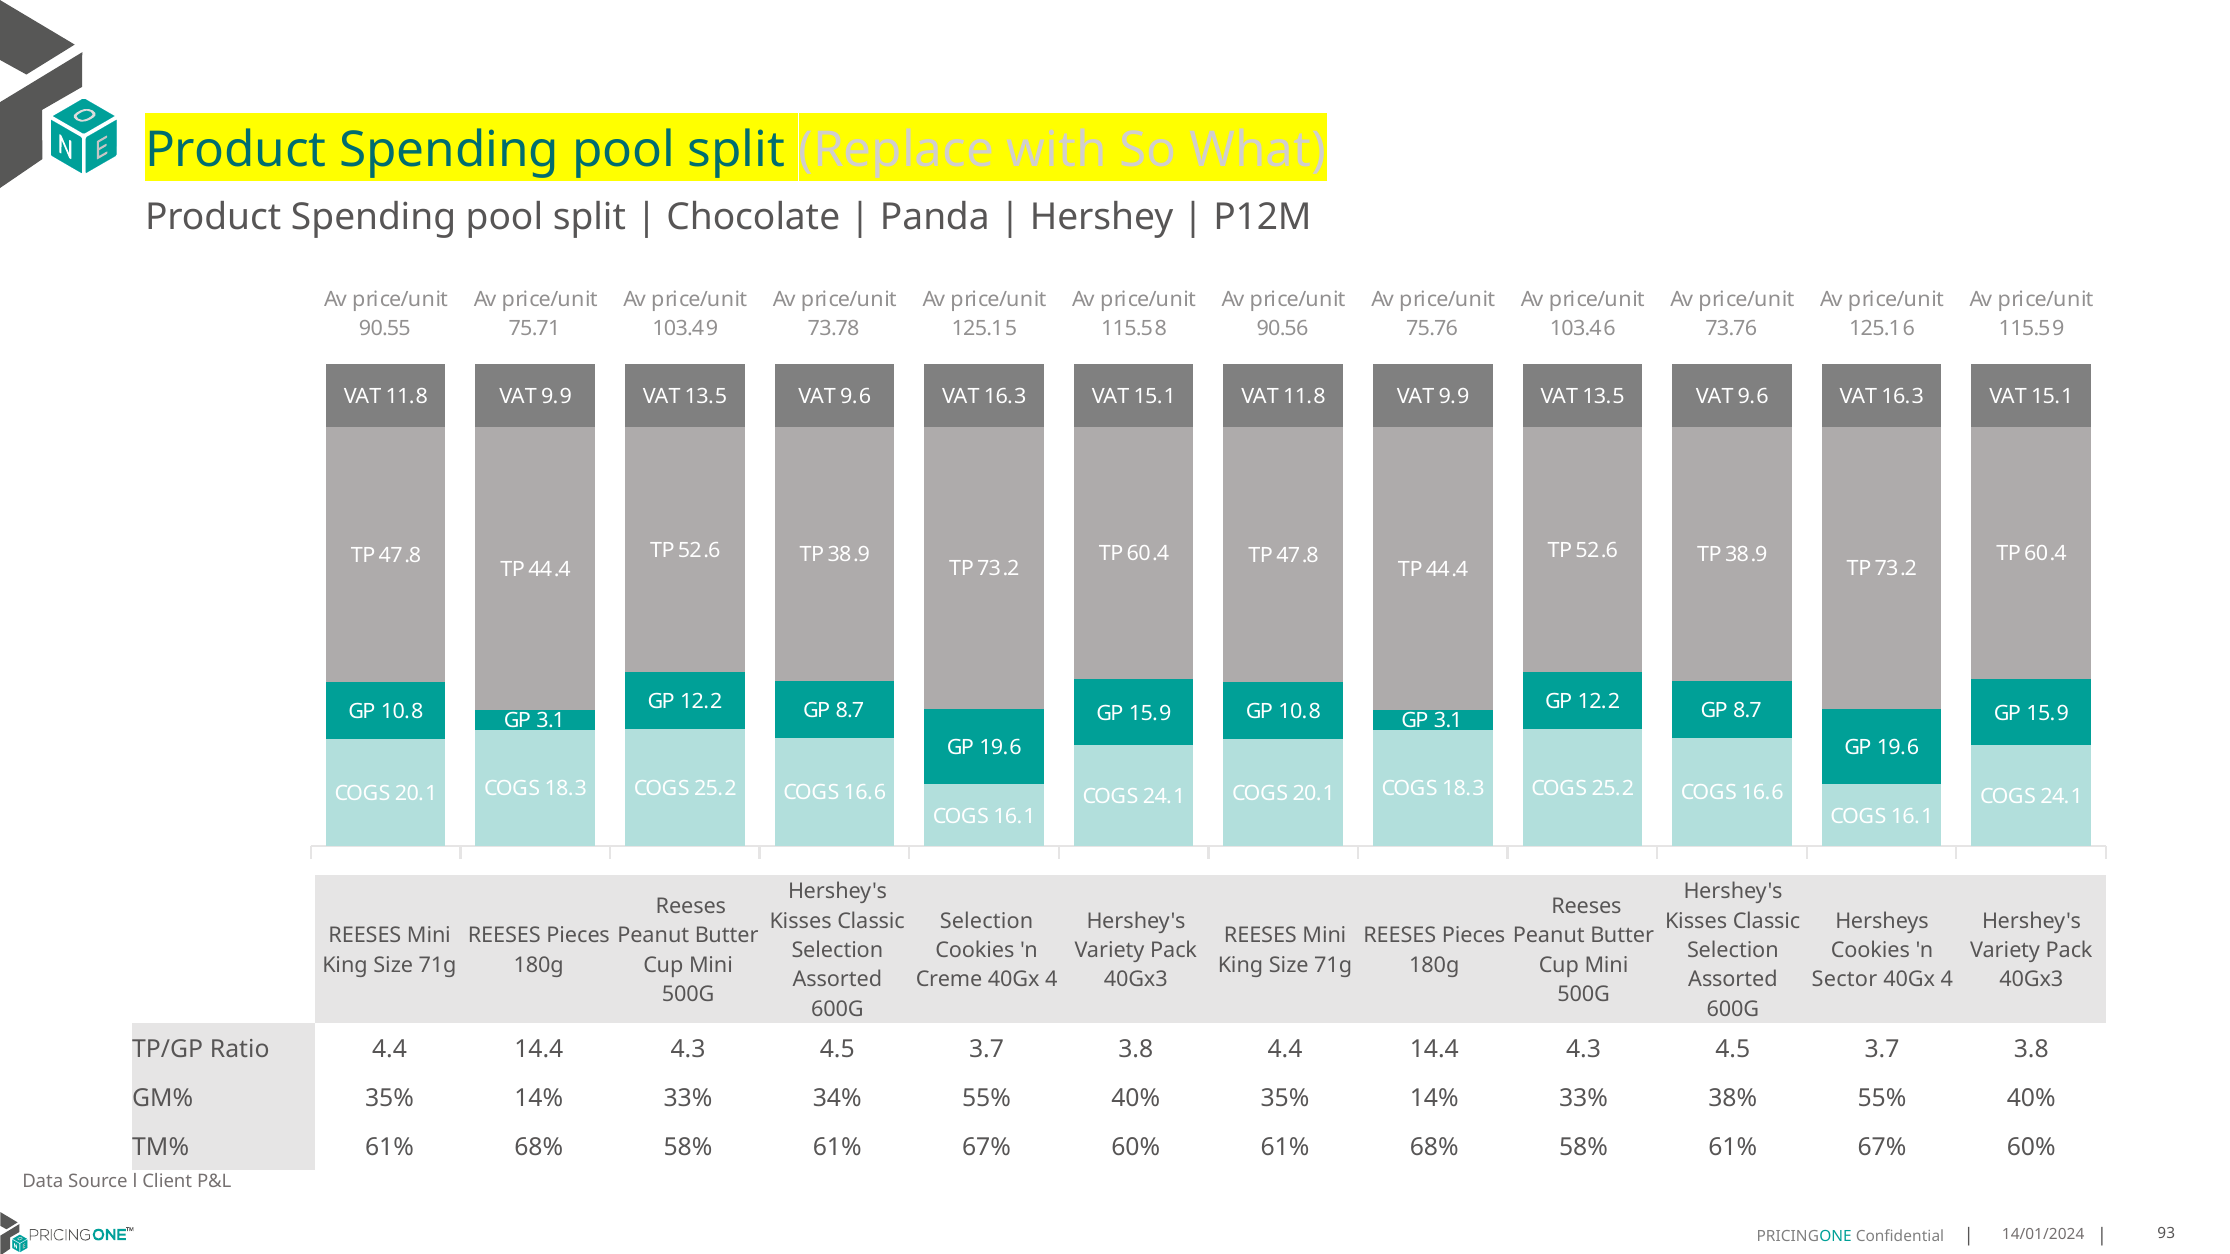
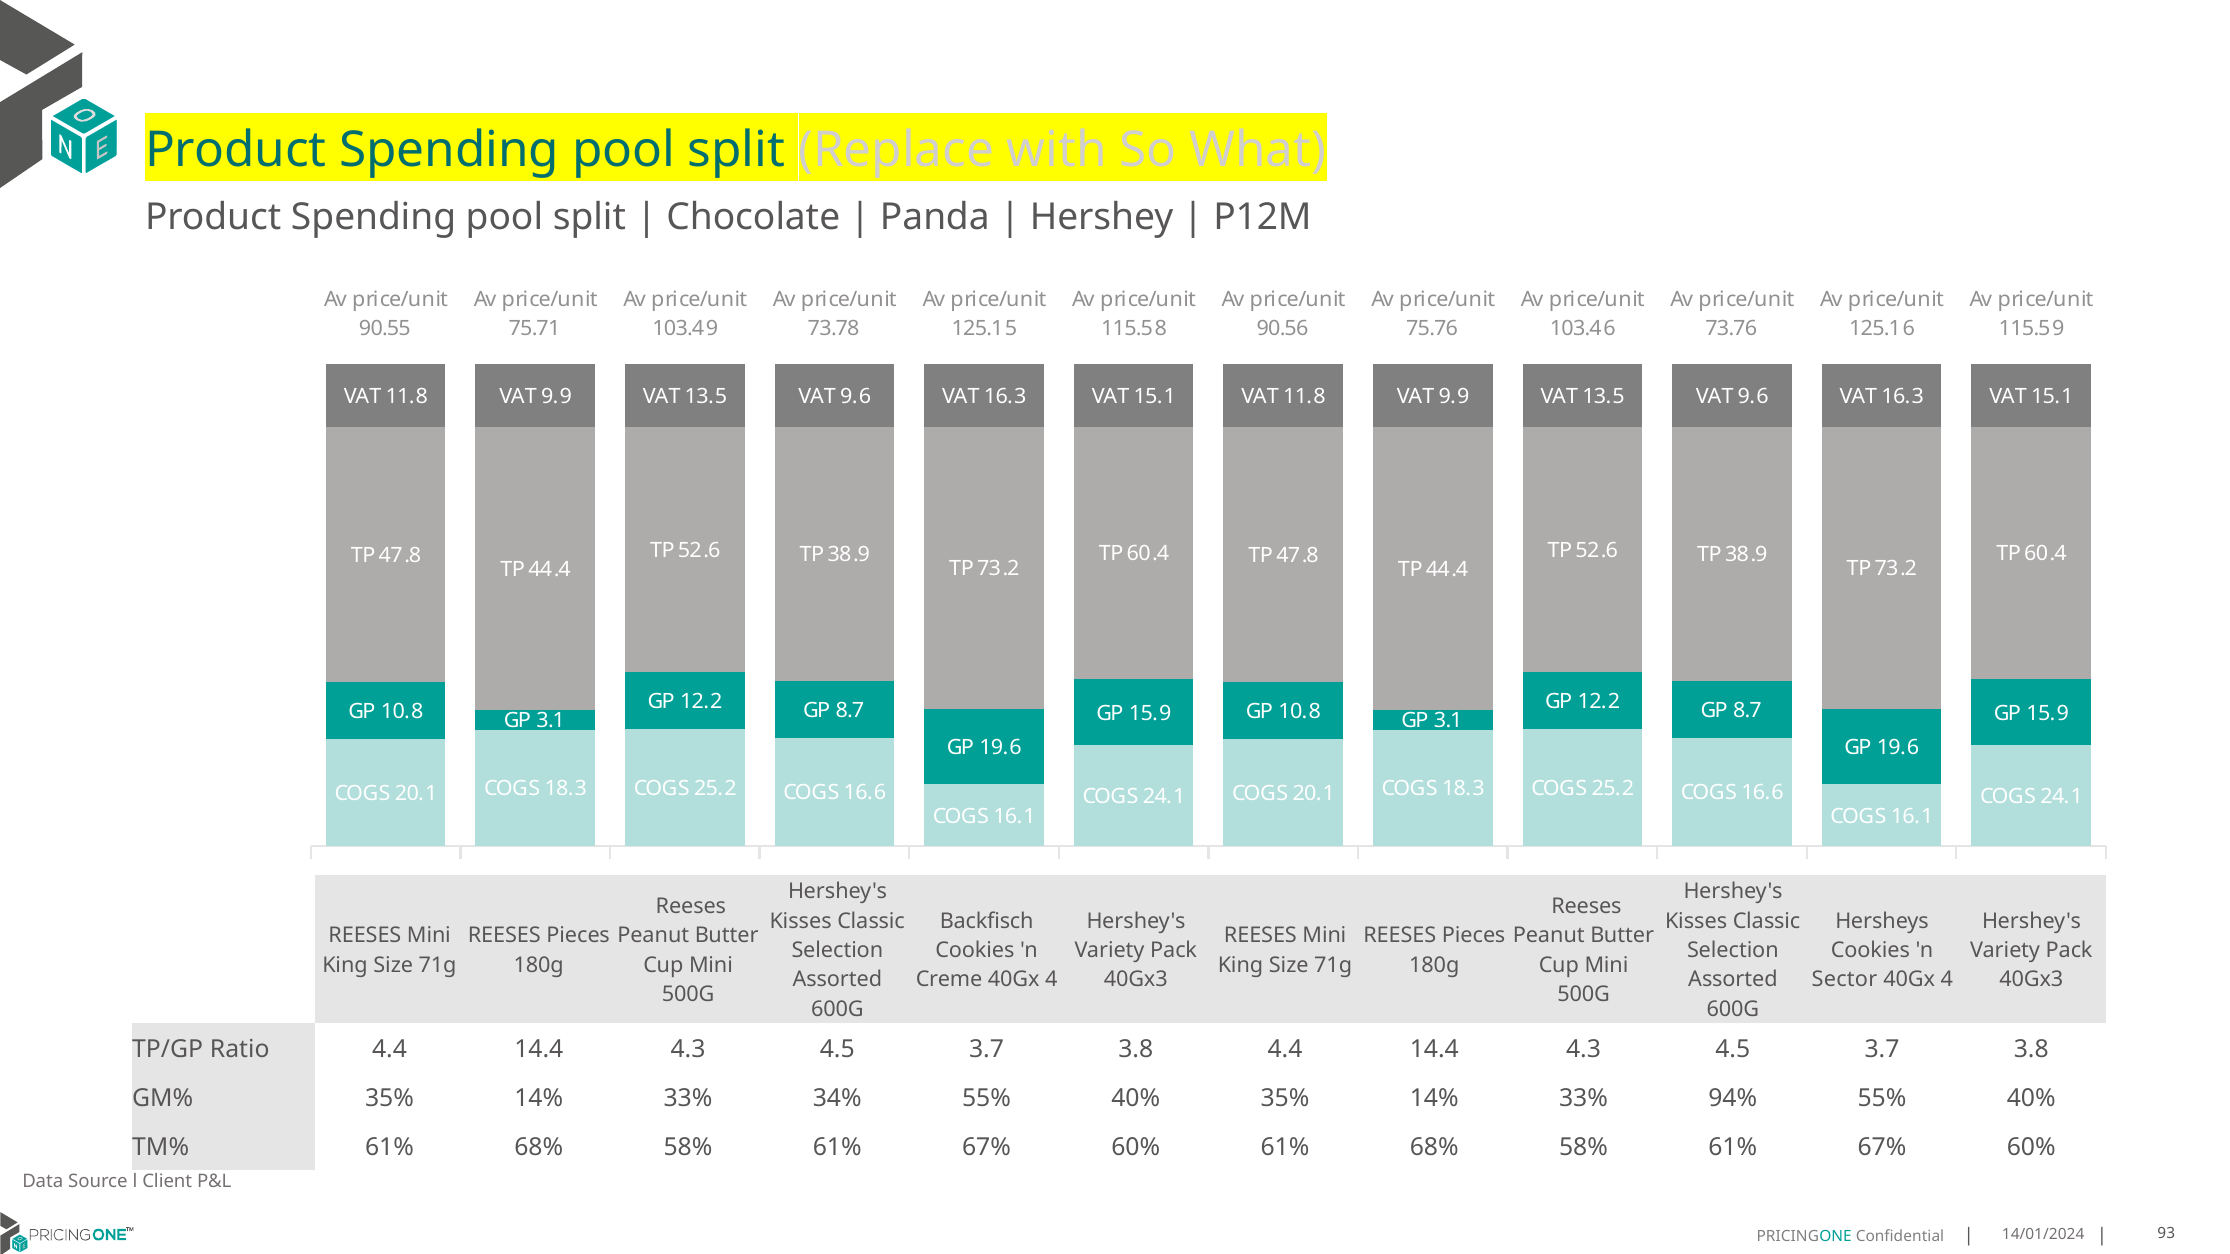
Selection: Selection -> Backfisch (987, 921)
38%: 38% -> 94% (1733, 1099)
